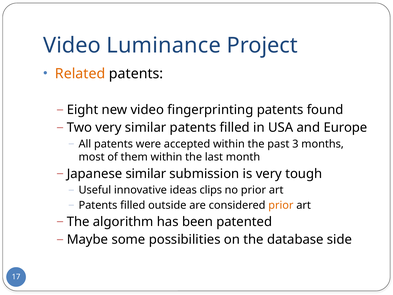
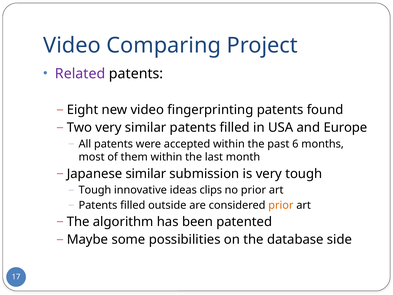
Luminance: Luminance -> Comparing (164, 45)
Related colour: orange -> purple (80, 74)
3: 3 -> 6 (295, 144)
Useful: Useful -> Tough (95, 190)
